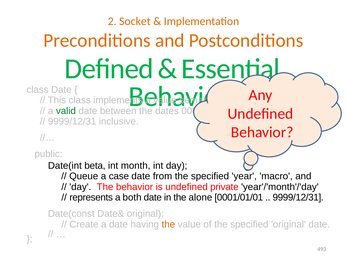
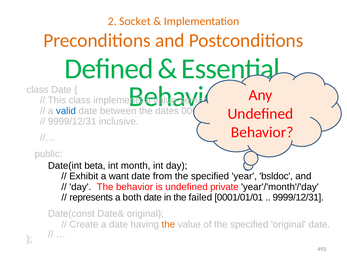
valid colour: green -> blue (66, 111)
Queue: Queue -> Exhibit (84, 176)
case: case -> want (119, 176)
macro: macro -> bsldoc (276, 176)
alone: alone -> failed (200, 197)
